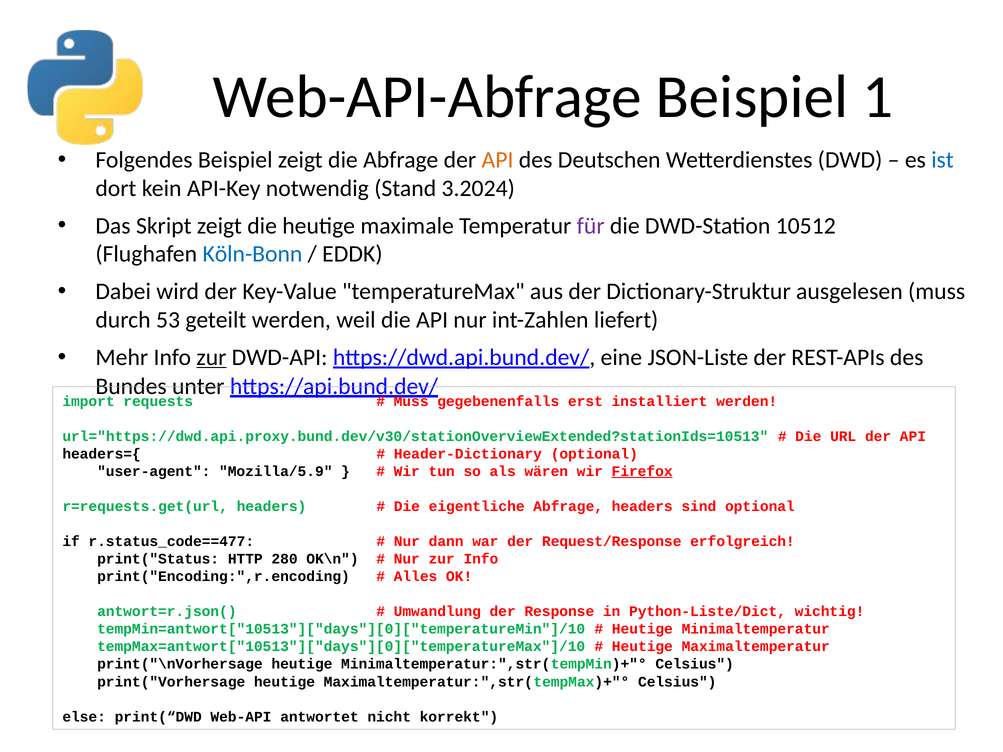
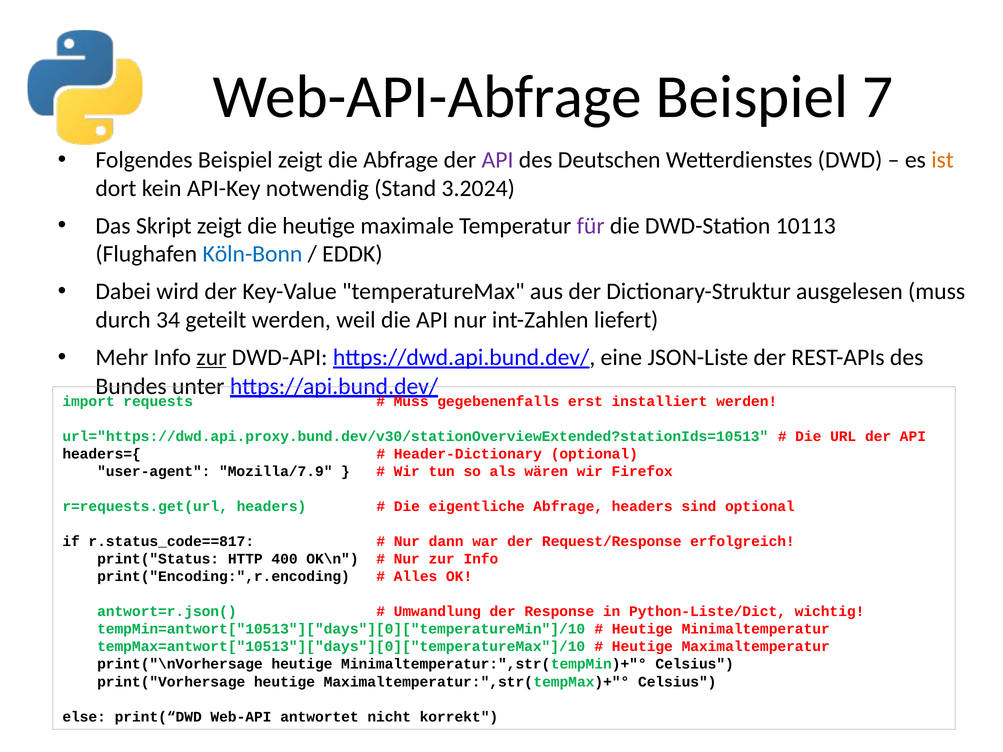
1: 1 -> 7 (878, 97)
API colour: orange -> purple (498, 160)
ist colour: blue -> orange (942, 160)
10512: 10512 -> 10113 (806, 226)
53: 53 -> 34 (168, 320)
Mozilla/5.9: Mozilla/5.9 -> Mozilla/7.9 (276, 472)
Firefox underline: present -> none (642, 472)
r.status_code==477: r.status_code==477 -> r.status_code==817 (171, 542)
280: 280 -> 400 (285, 559)
